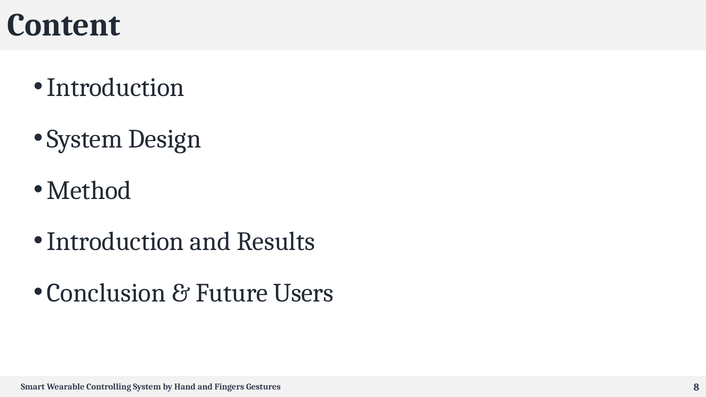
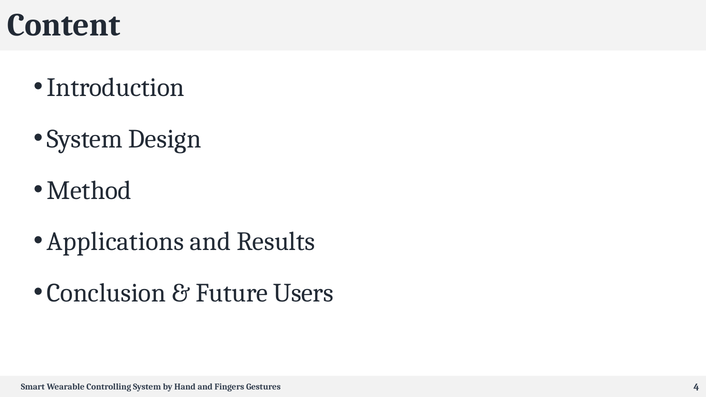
Introduction: Introduction -> Applications (115, 242)
8: 8 -> 4 (696, 387)
